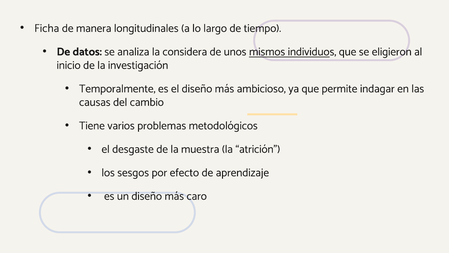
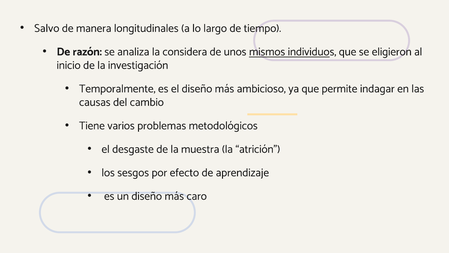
Ficha: Ficha -> Salvo (47, 28)
datos: datos -> razón (87, 52)
